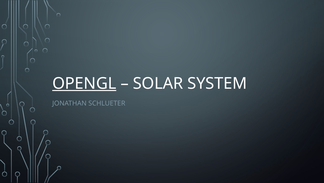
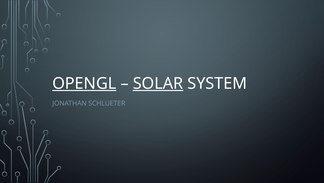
SOLAR underline: none -> present (158, 83)
